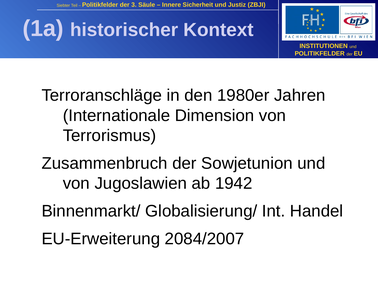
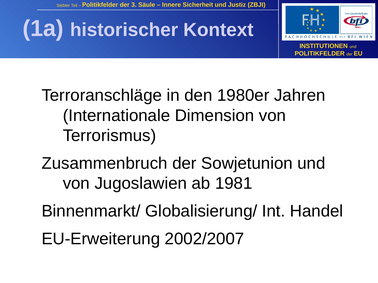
1942: 1942 -> 1981 (234, 184)
2084/2007: 2084/2007 -> 2002/2007 (204, 239)
